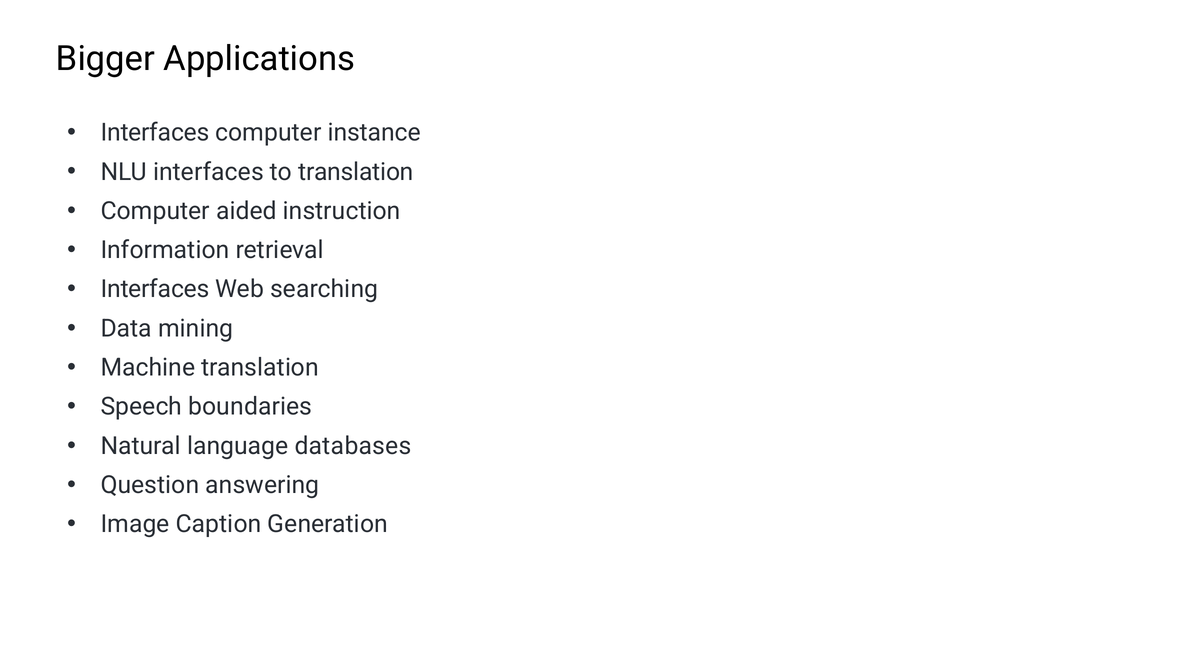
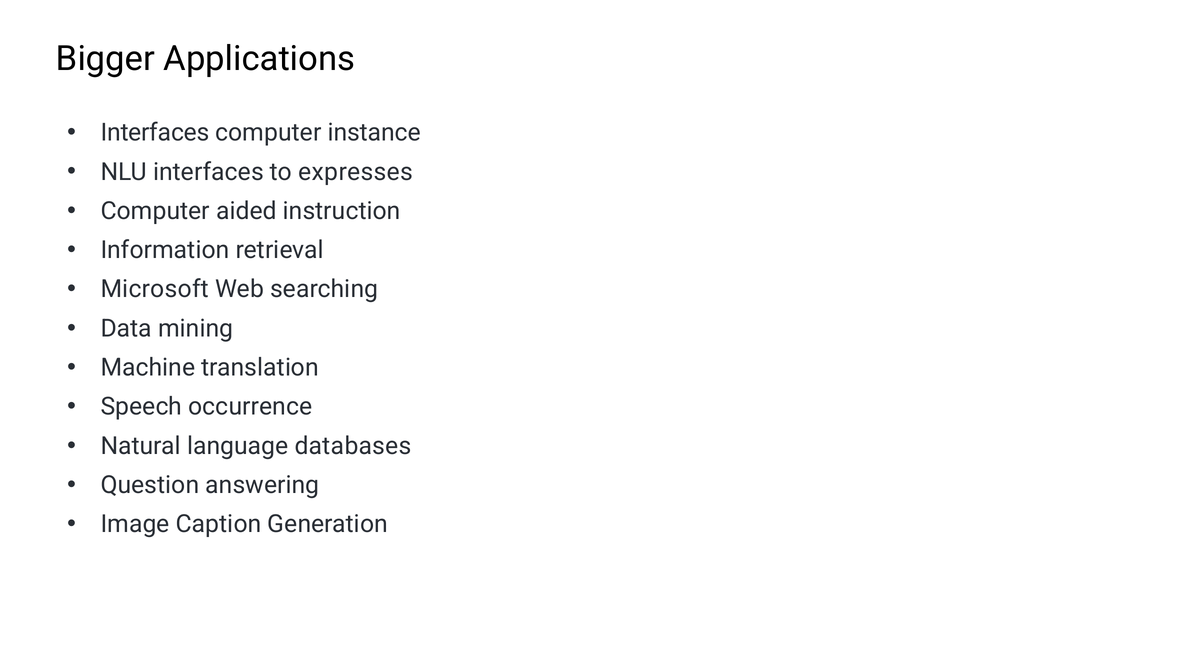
to translation: translation -> expresses (356, 172)
Interfaces: Interfaces -> Microsoft (155, 289)
boundaries: boundaries -> occurrence (250, 407)
